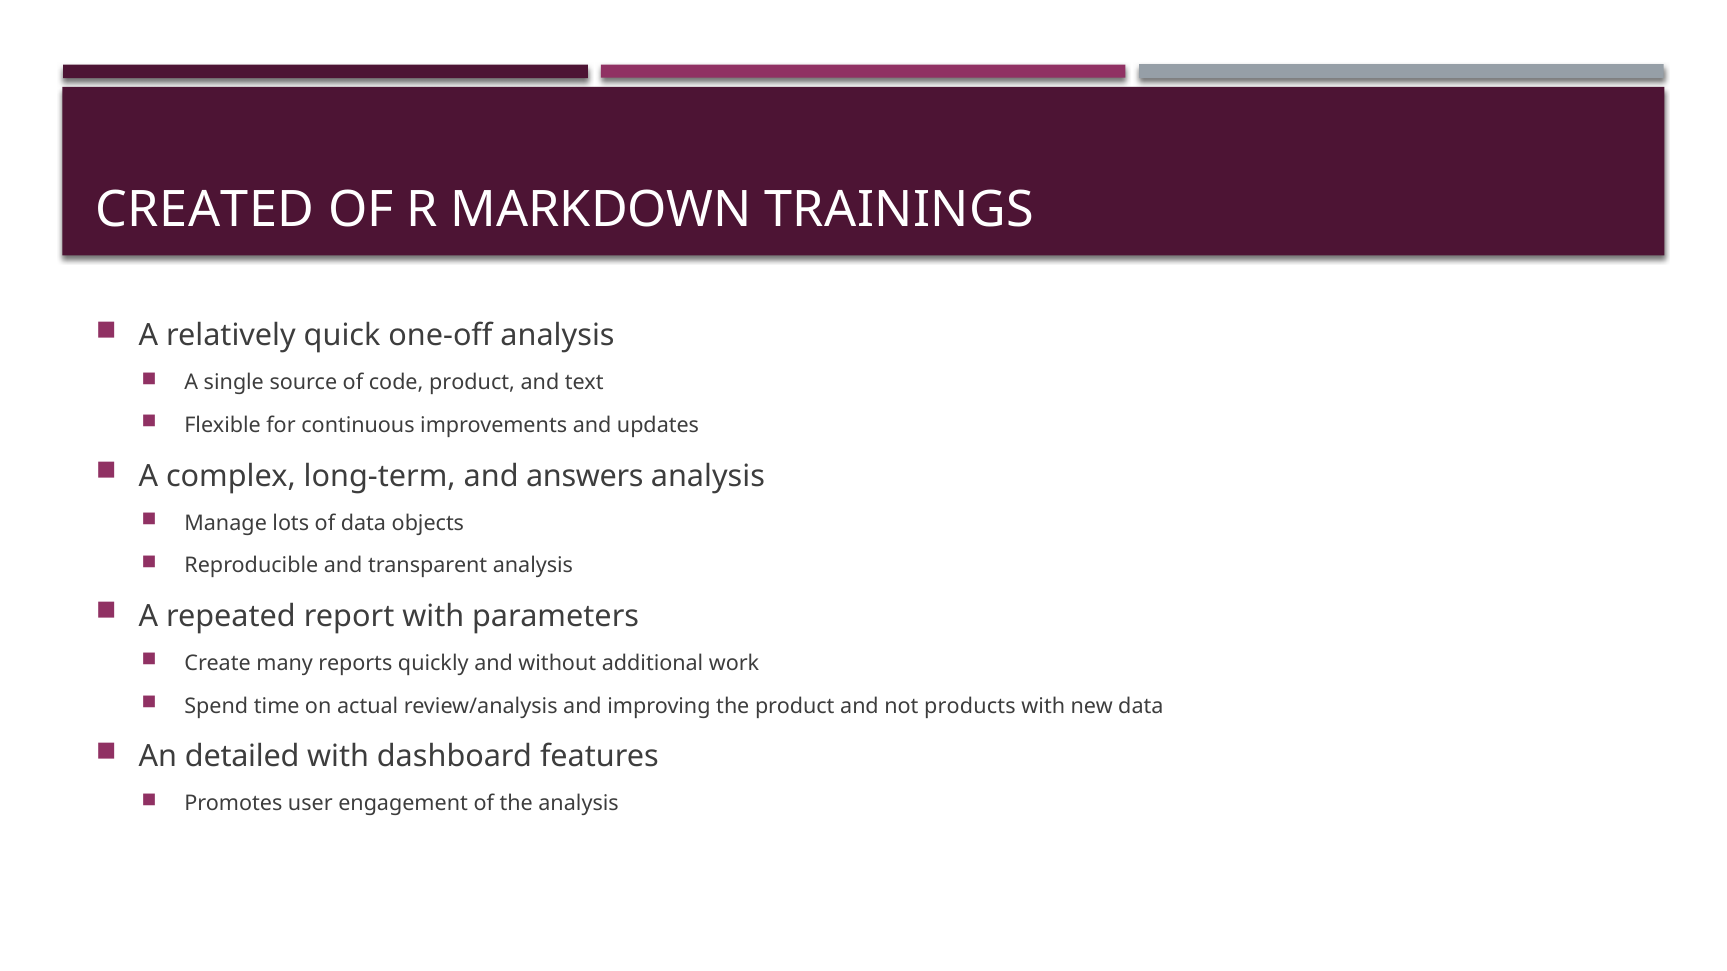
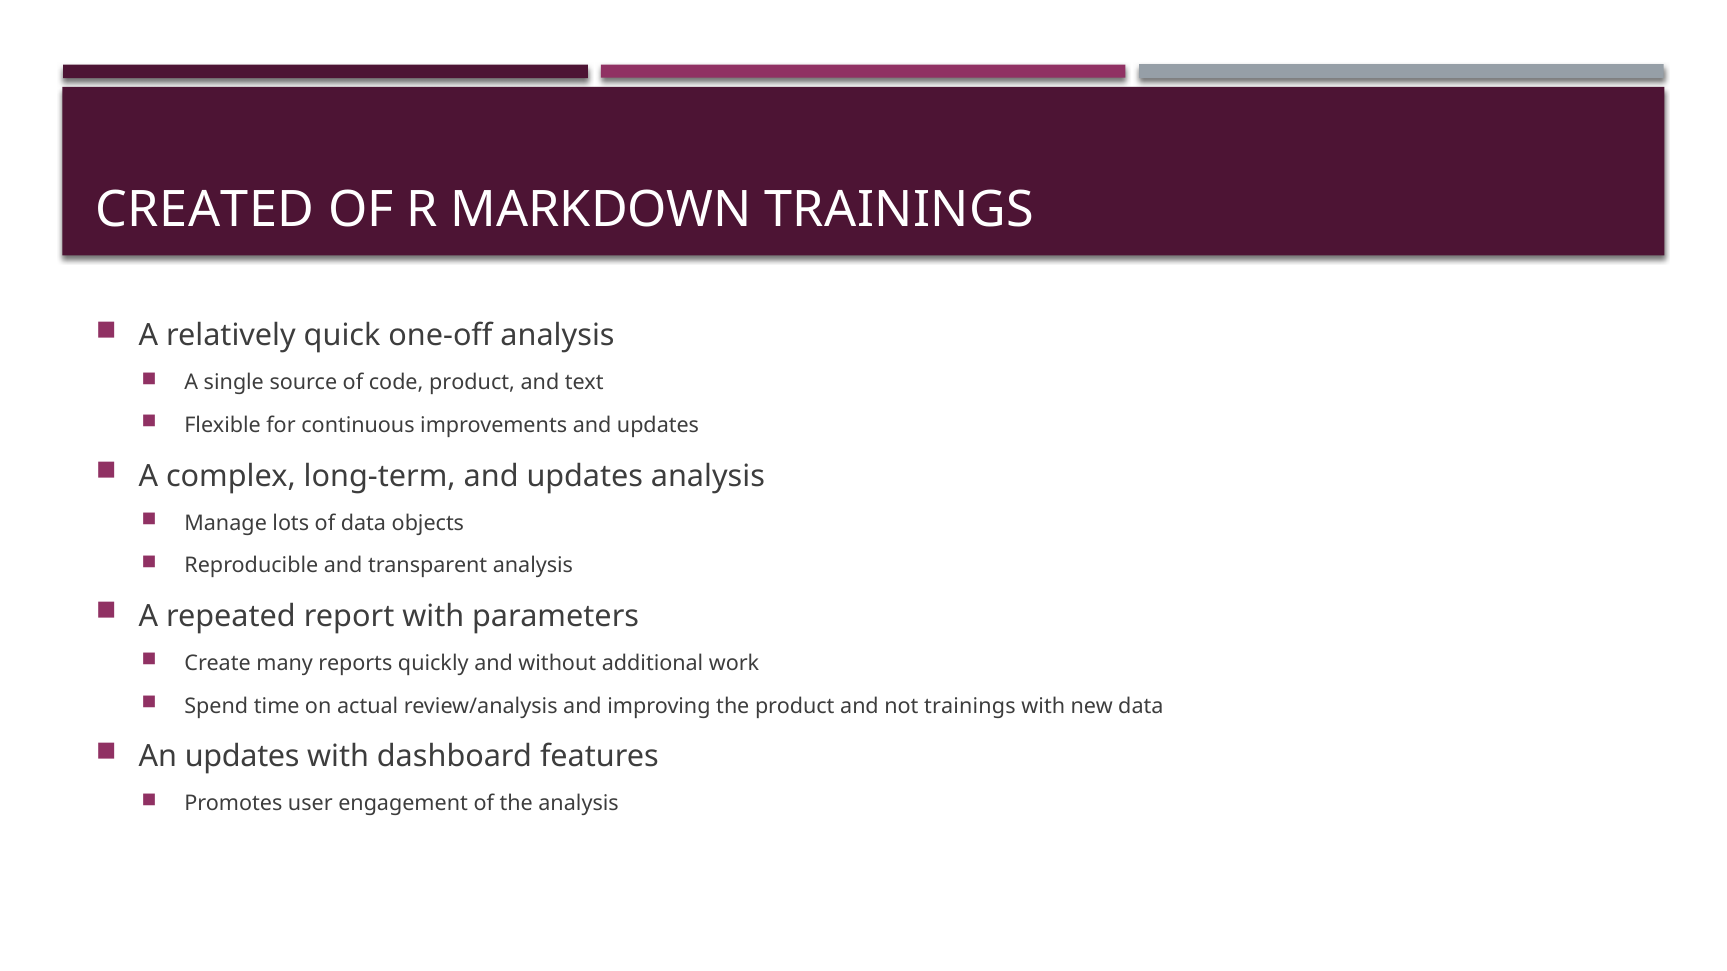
long-term and answers: answers -> updates (585, 476)
not products: products -> trainings (970, 706)
An detailed: detailed -> updates (242, 757)
